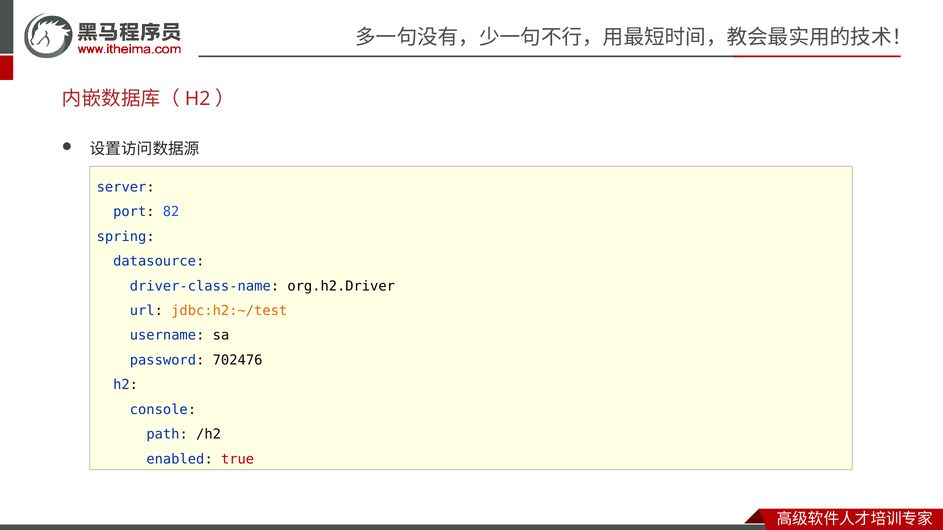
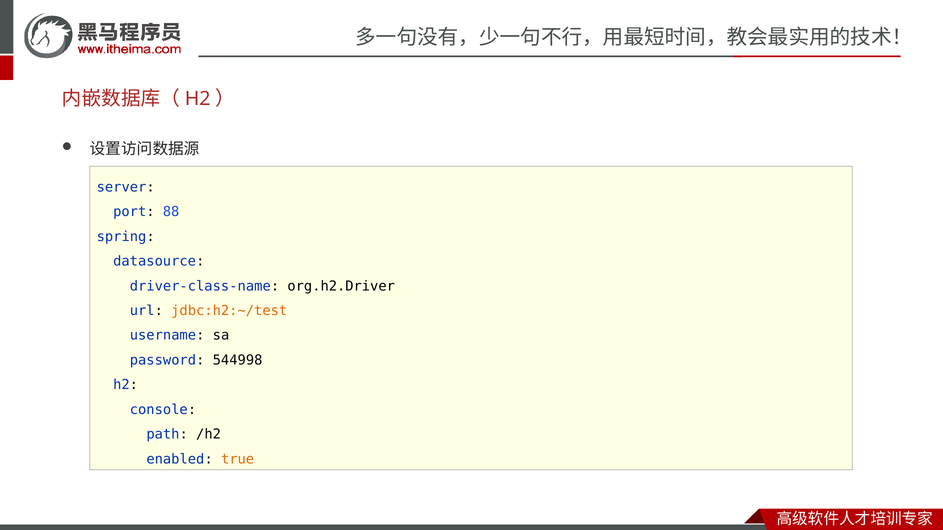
82: 82 -> 88 (171, 212)
702476: 702476 -> 544998 (238, 360)
true colour: red -> orange (238, 459)
